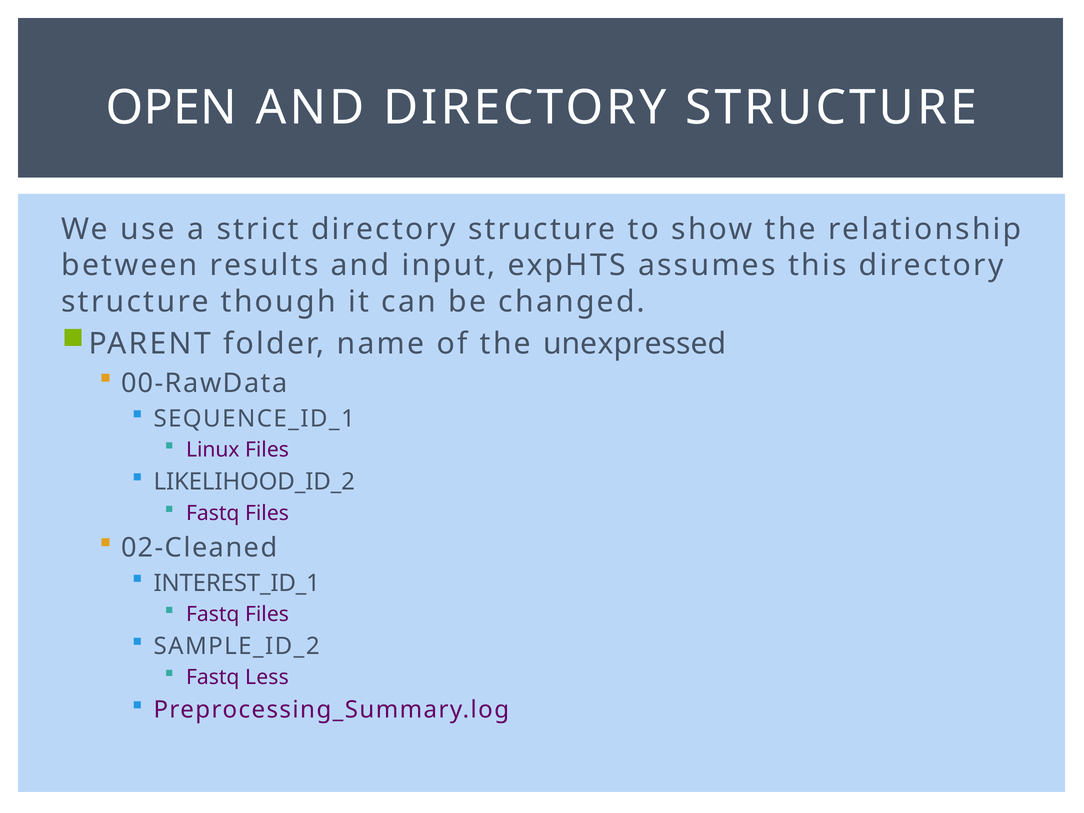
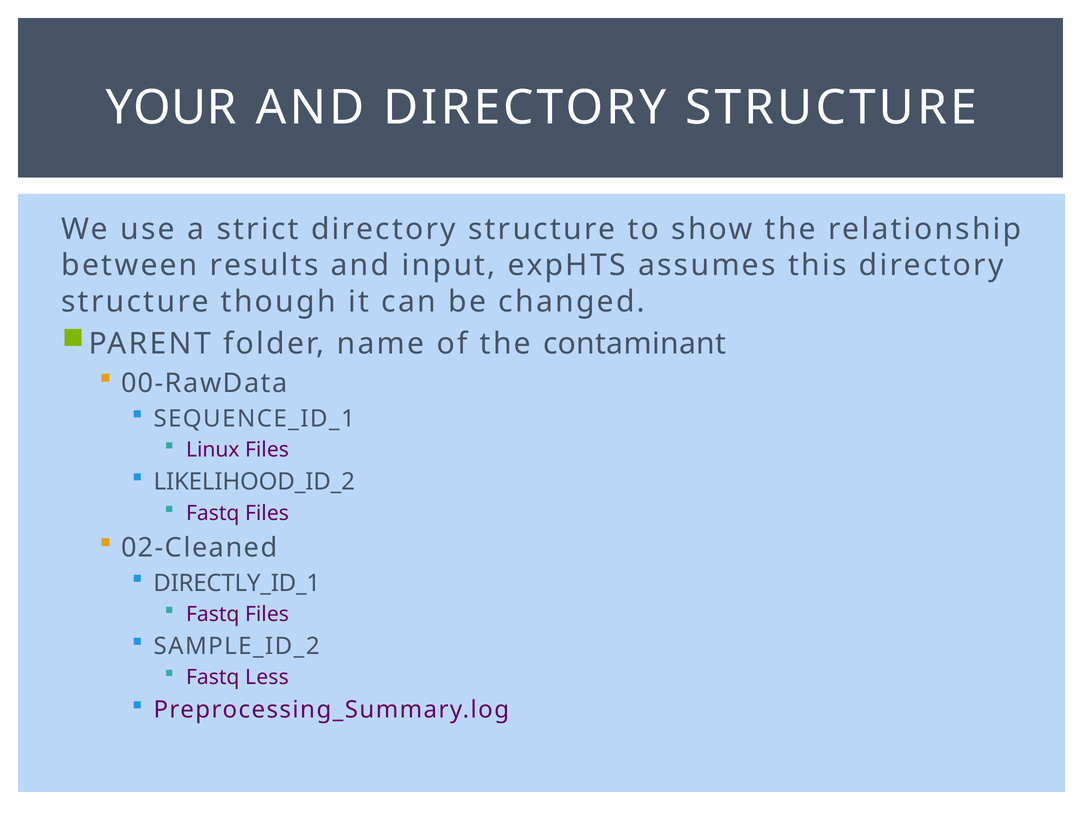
OPEN: OPEN -> YOUR (171, 108)
unexpressed: unexpressed -> contaminant (635, 344)
INTEREST_ID_1: INTEREST_ID_1 -> DIRECTLY_ID_1 (237, 583)
